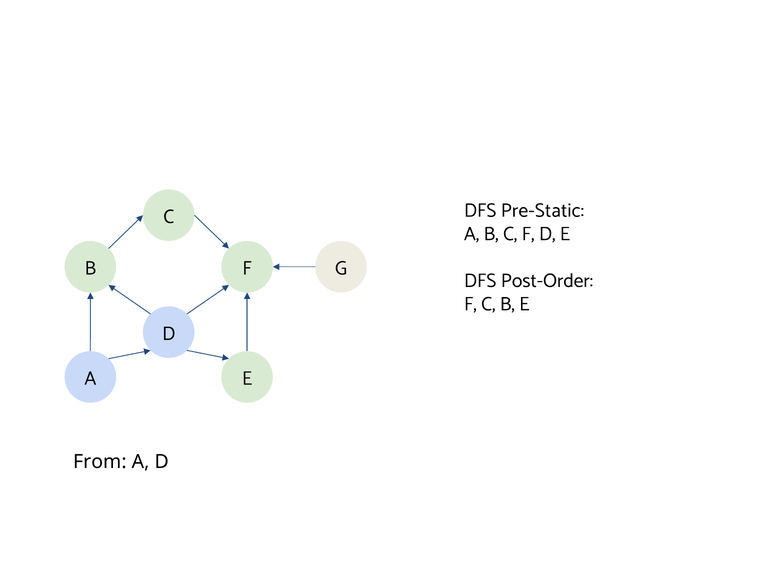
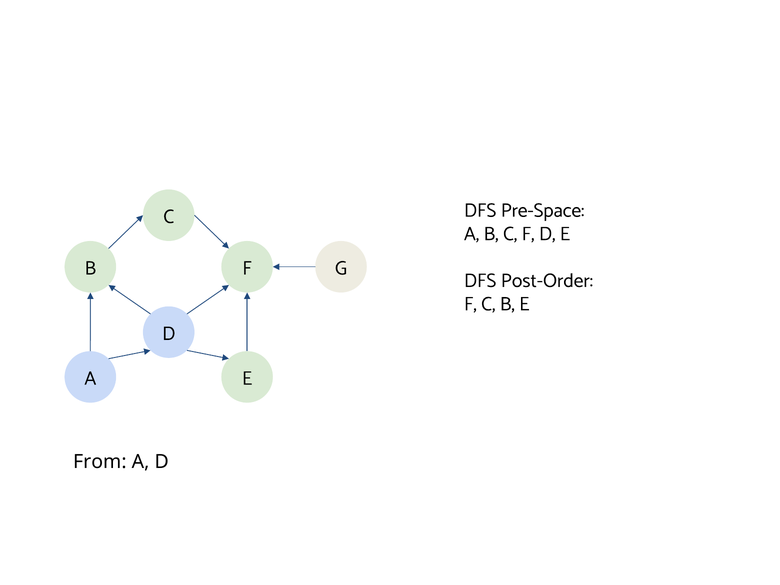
Pre-Static: Pre-Static -> Pre-Space (543, 210)
